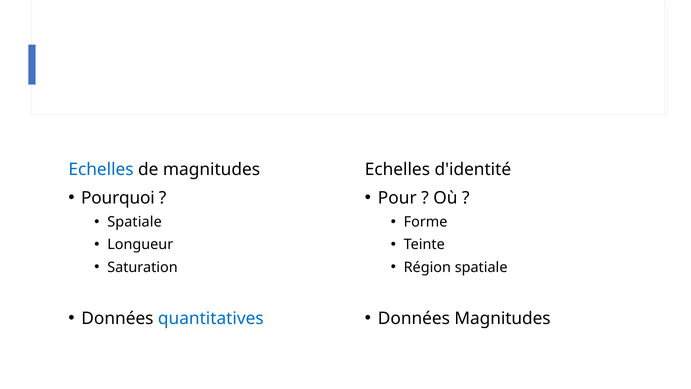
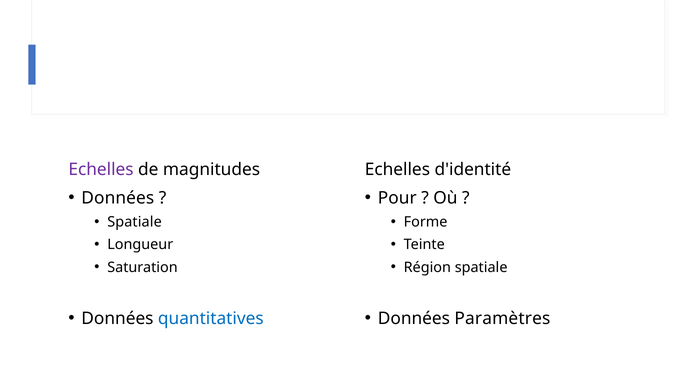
Echelles colour: blue -> purple (101, 169)
Pourquoi: Pourquoi -> Données (118, 198)
Données Magnitudes: Magnitudes -> Paramètres (502, 318)
